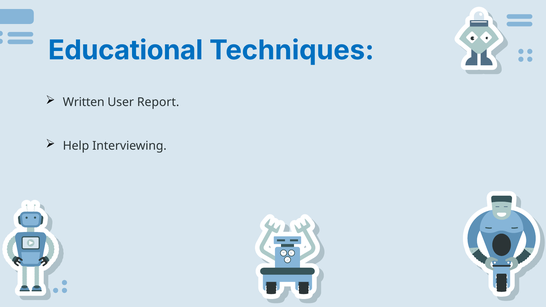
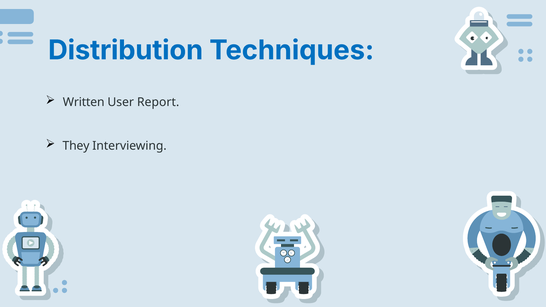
Educational: Educational -> Distribution (126, 50)
Help: Help -> They (76, 146)
